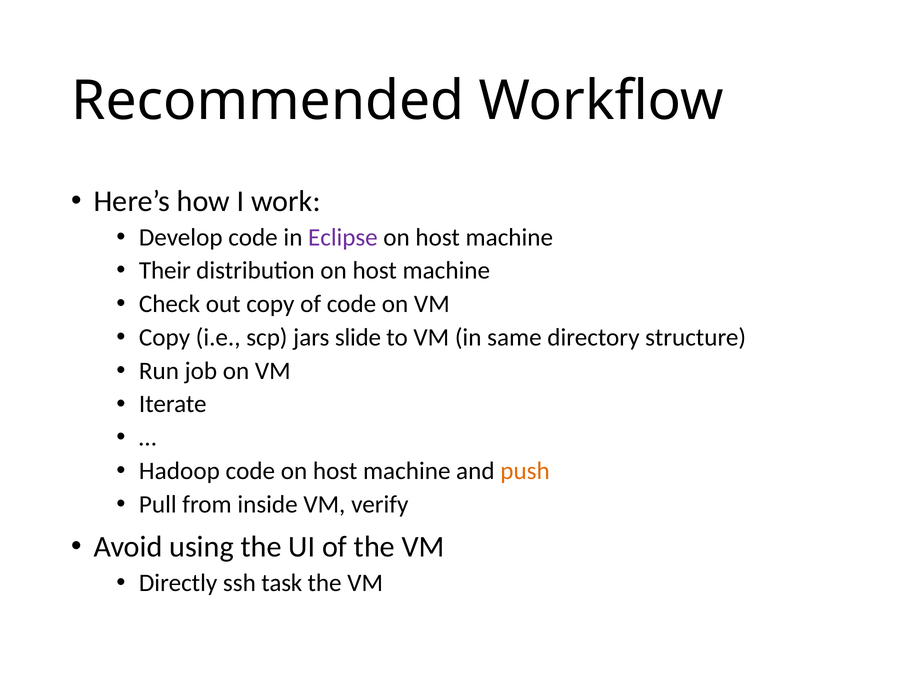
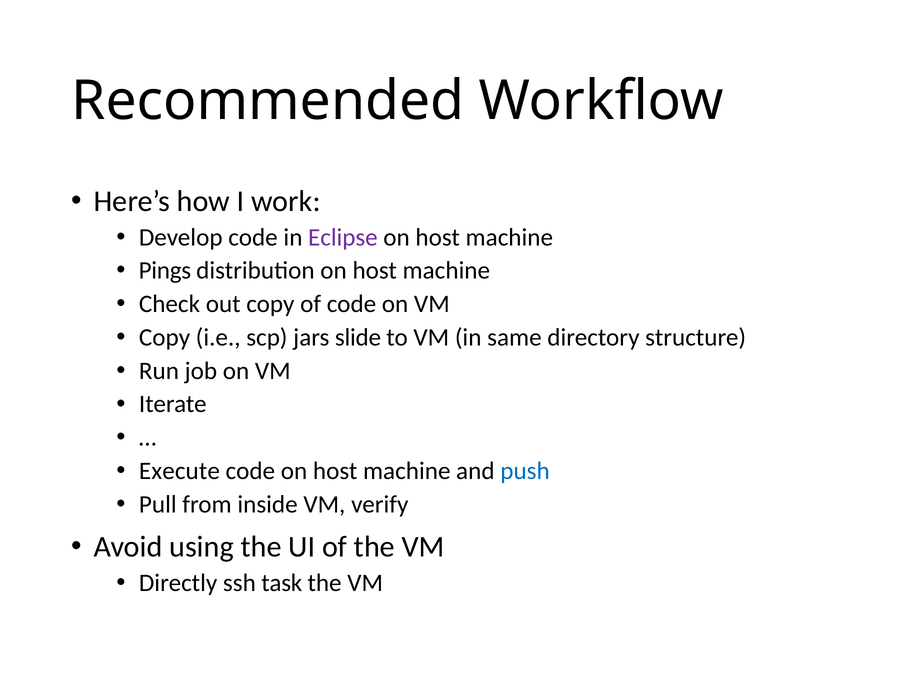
Their: Their -> Pings (165, 271)
Hadoop: Hadoop -> Execute (179, 471)
push colour: orange -> blue (525, 471)
